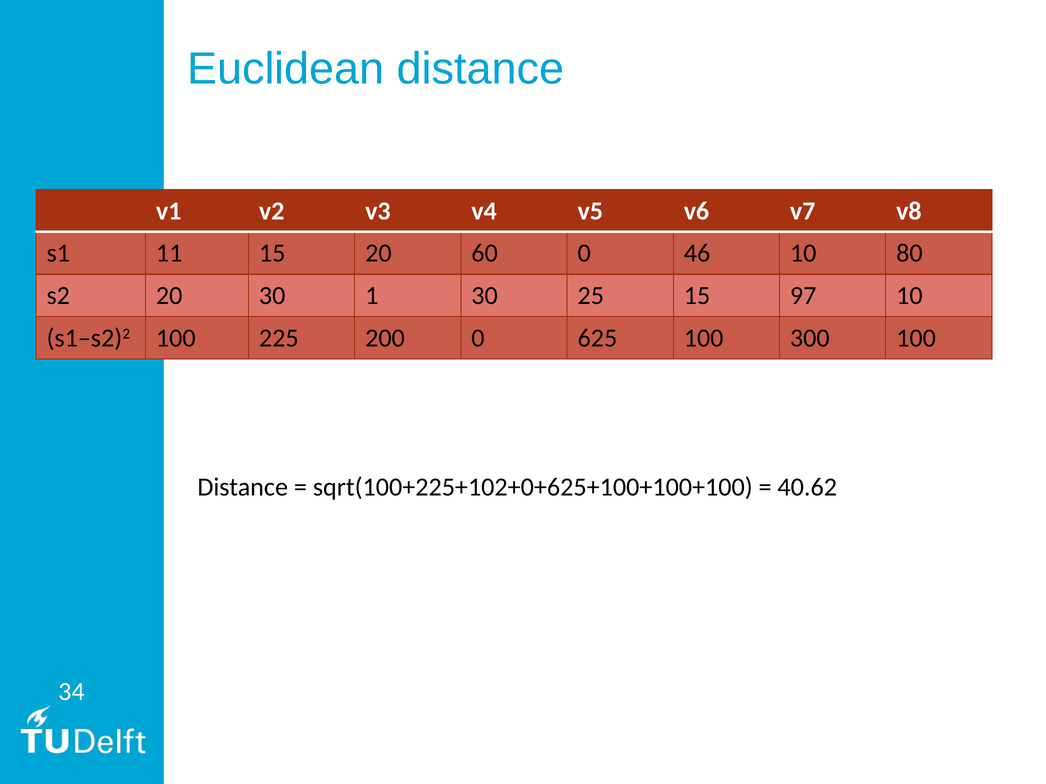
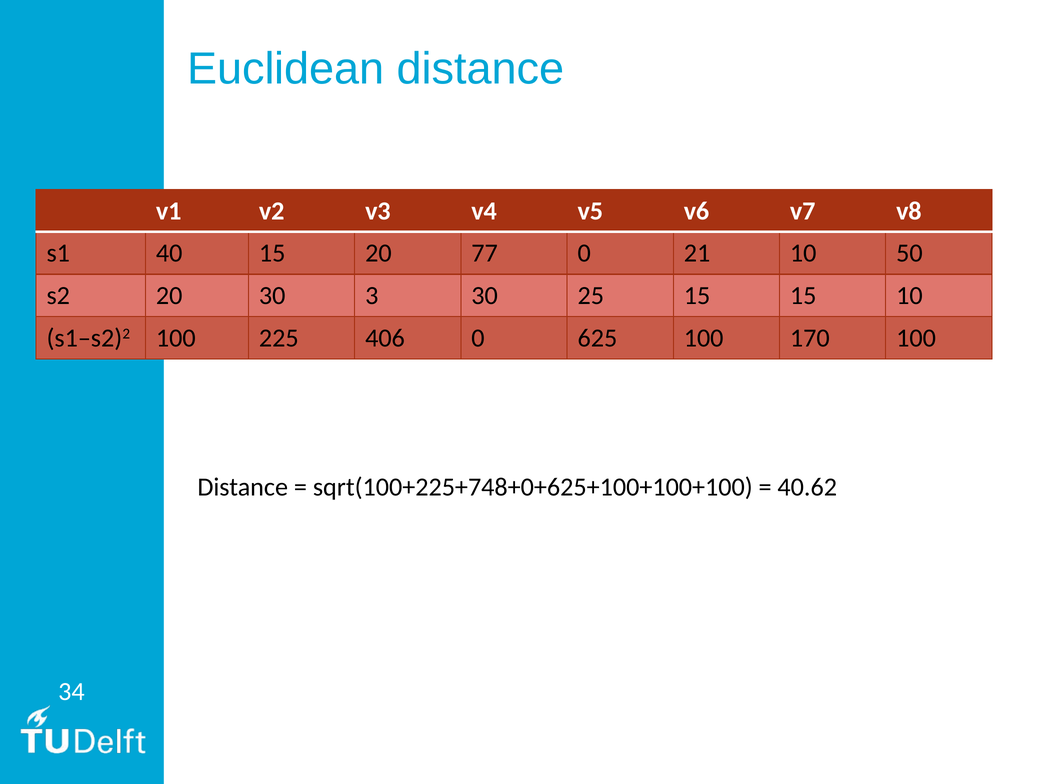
11: 11 -> 40 (169, 254)
60: 60 -> 77 (485, 254)
46: 46 -> 21 (697, 254)
80: 80 -> 50 (909, 254)
1: 1 -> 3 (372, 296)
15 97: 97 -> 15 (803, 296)
200: 200 -> 406 (385, 338)
300: 300 -> 170 (810, 338)
sqrt(100+225+102+0+625+100+100+100: sqrt(100+225+102+0+625+100+100+100 -> sqrt(100+225+748+0+625+100+100+100 (533, 488)
